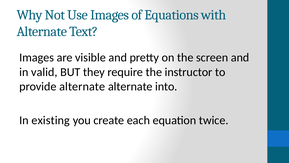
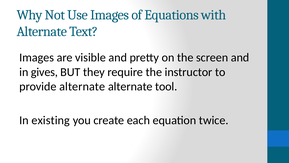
valid: valid -> gives (44, 72)
into: into -> tool (166, 86)
